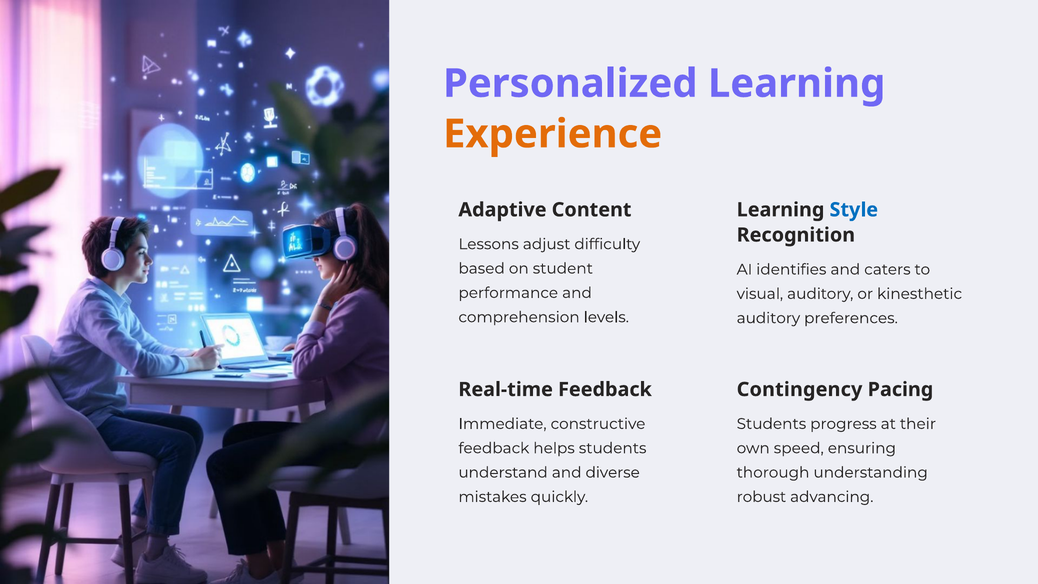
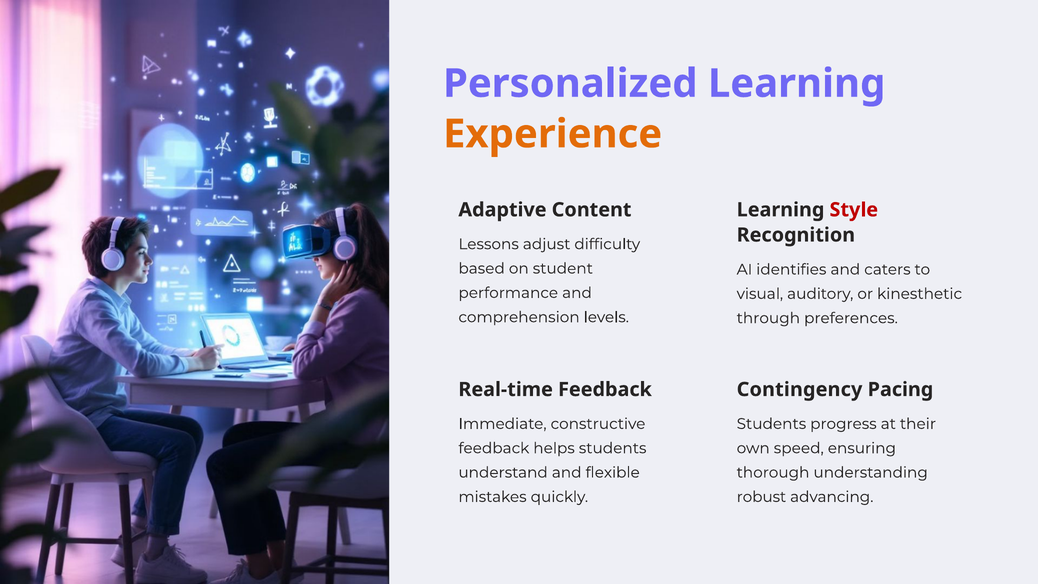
Style colour: blue -> red (854, 210)
auditory: auditory -> through (768, 318)
diverse: diverse -> flexible (613, 472)
